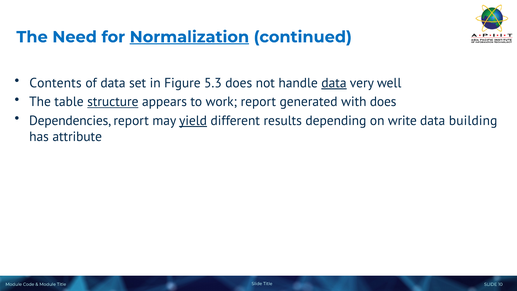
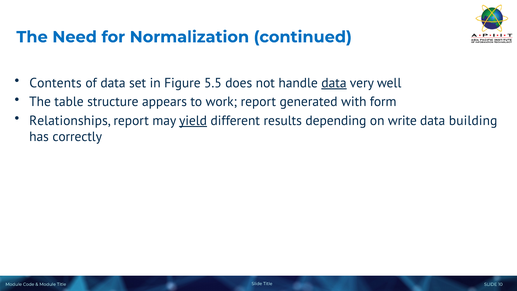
Normalization underline: present -> none (189, 37)
5.3: 5.3 -> 5.5 (213, 83)
structure underline: present -> none (113, 102)
with does: does -> form (383, 102)
Dependencies: Dependencies -> Relationships (70, 121)
attribute: attribute -> correctly (77, 137)
